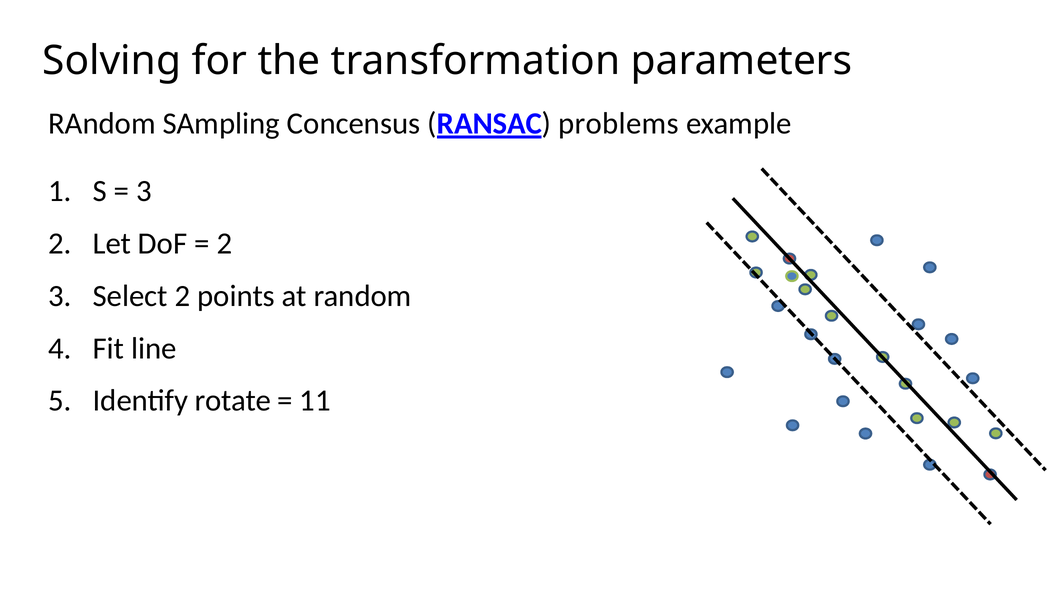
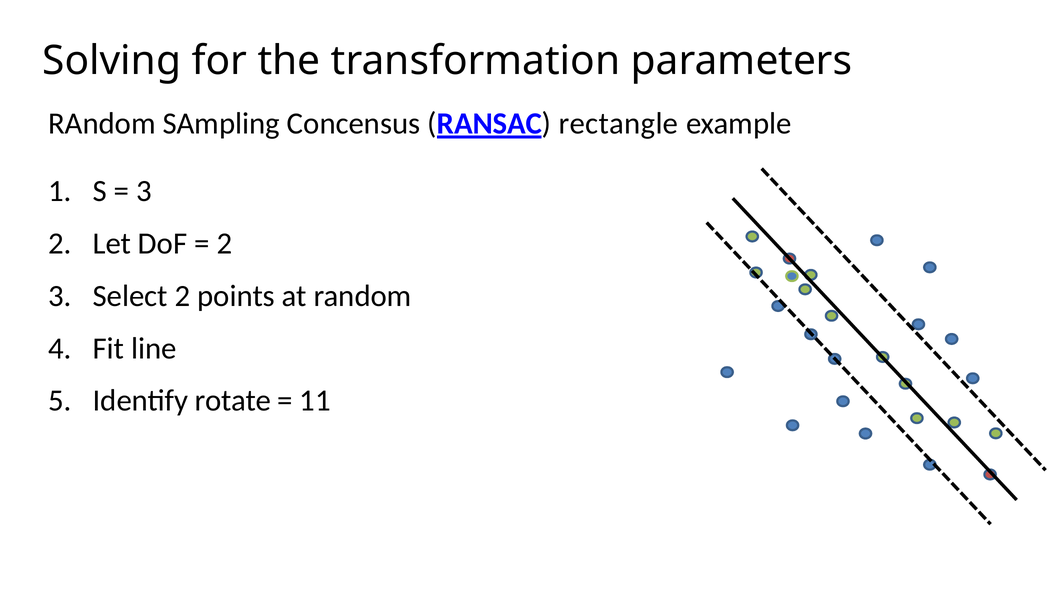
problems: problems -> rectangle (618, 124)
